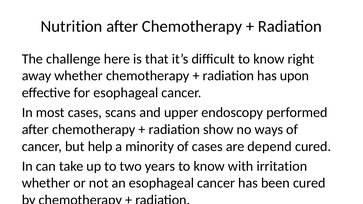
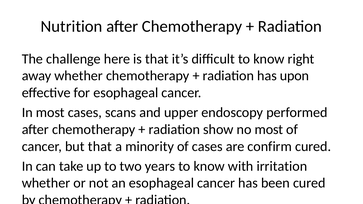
no ways: ways -> most (269, 130)
but help: help -> that (100, 146)
depend: depend -> confirm (270, 146)
